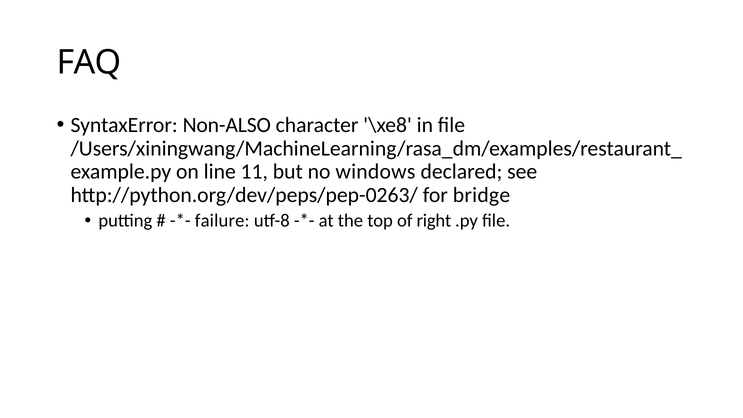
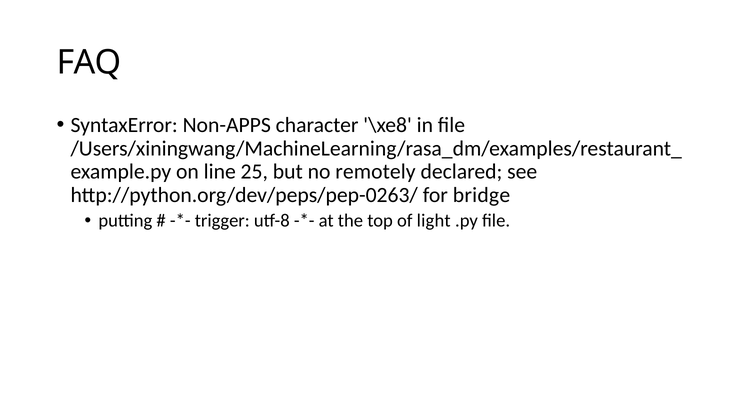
Non-ALSO: Non-ALSO -> Non-APPS (227, 125)
11: 11 -> 25 (254, 172)
windows: windows -> remotely (376, 172)
failure: failure -> trigger (222, 221)
right: right -> light (434, 221)
